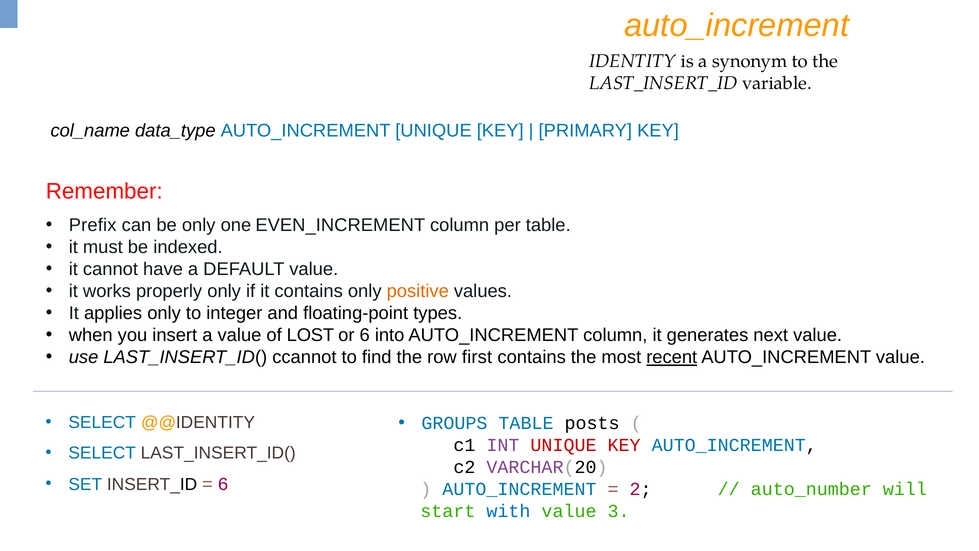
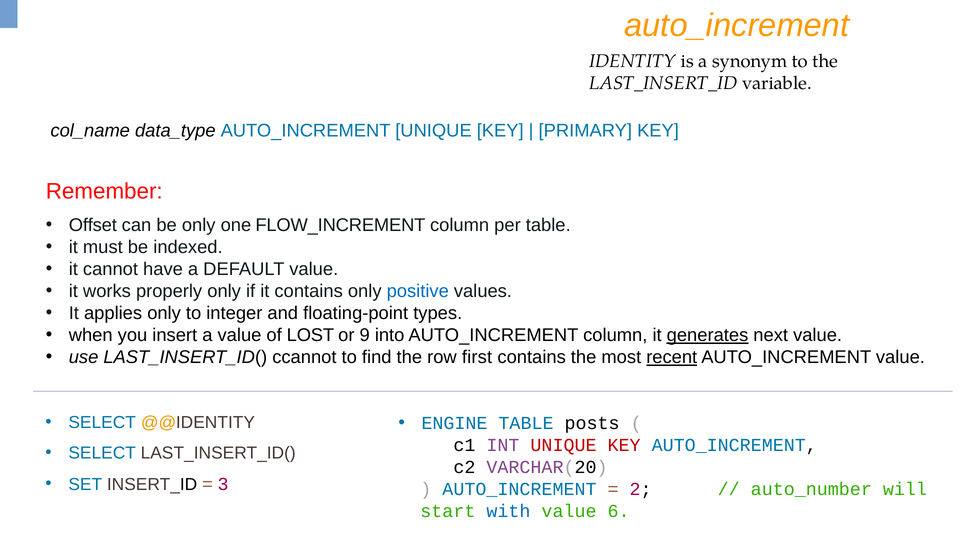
Prefix: Prefix -> Offset (93, 225)
EVEN_INCREMENT: EVEN_INCREMENT -> FLOW_INCREMENT (340, 225)
positive colour: orange -> blue (418, 291)
or 6: 6 -> 9 (365, 335)
generates underline: none -> present (708, 335)
GROUPS: GROUPS -> ENGINE (454, 423)
6: 6 -> 3 (223, 484)
3: 3 -> 6 (619, 511)
